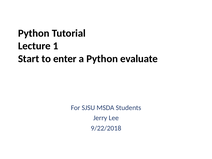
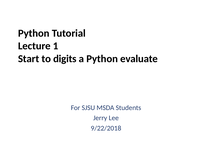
enter: enter -> digits (65, 59)
